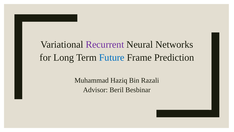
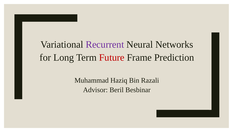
Future colour: blue -> red (112, 57)
